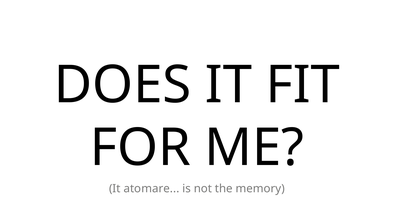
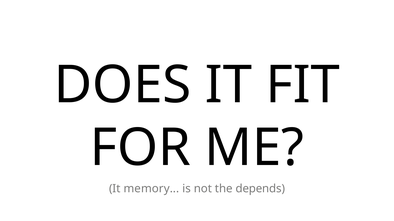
atomare: atomare -> memory (151, 189)
memory: memory -> depends (260, 189)
